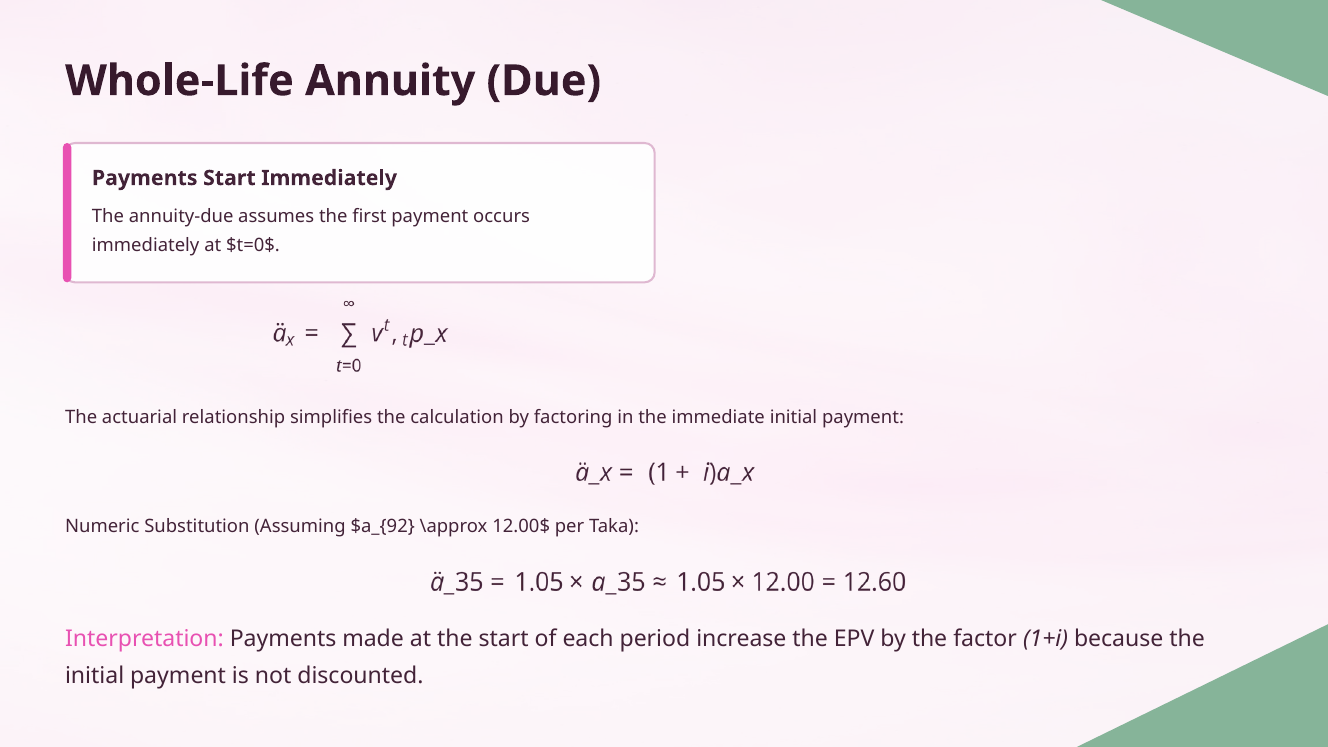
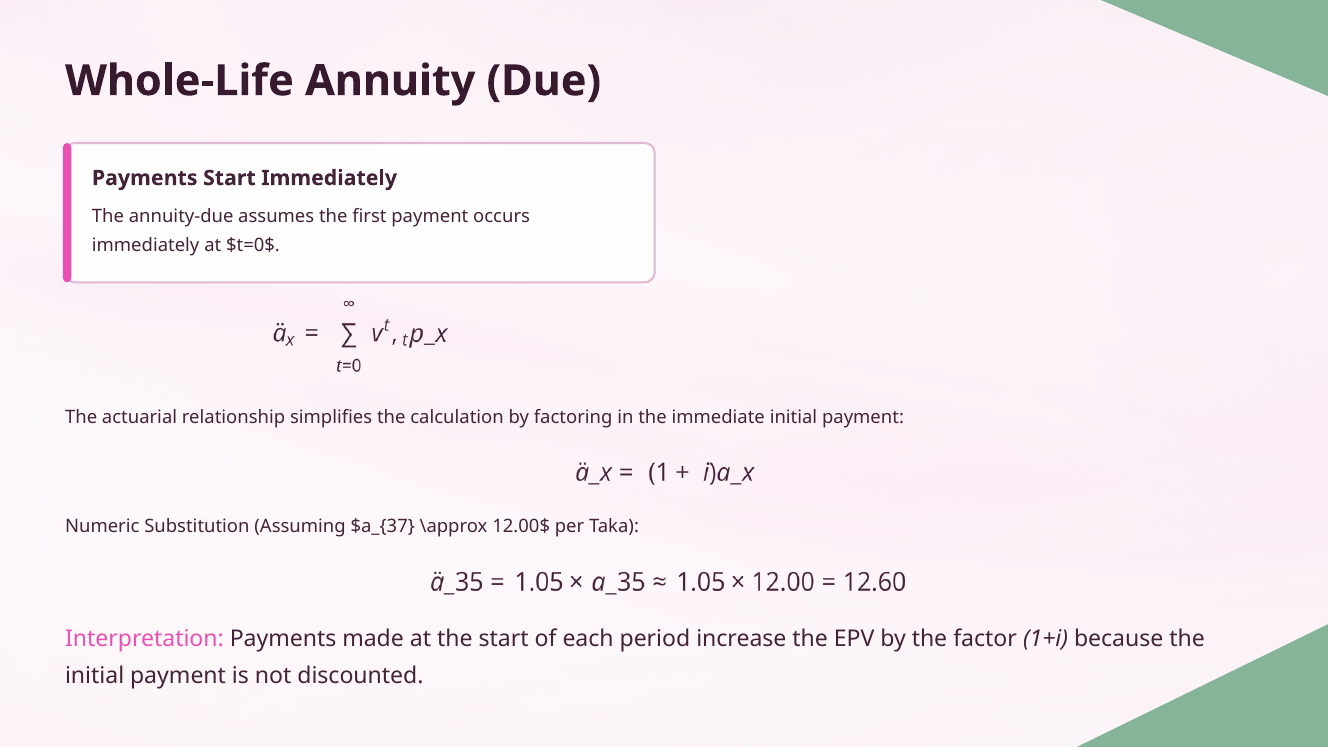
$a_{92: $a_{92 -> $a_{37 (383, 527)
